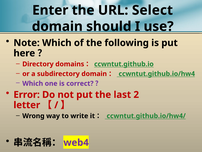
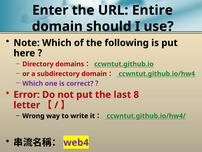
Select: Select -> Entire (152, 10)
2: 2 -> 8 (136, 94)
